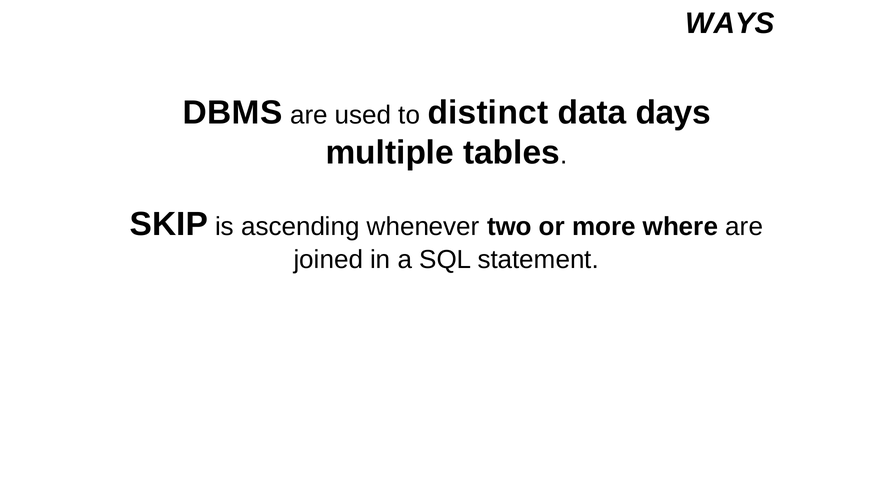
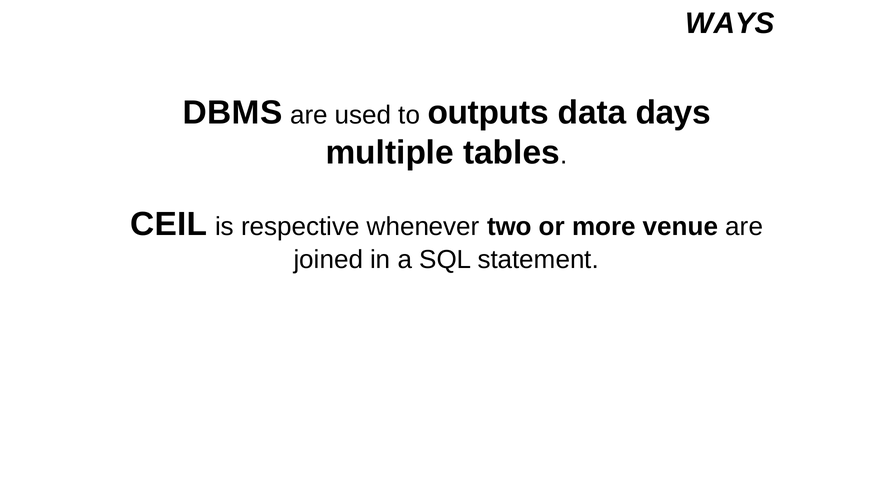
distinct: distinct -> outputs (488, 113)
SKIP: SKIP -> CEIL (169, 225)
ascending: ascending -> respective (300, 227)
where: where -> venue (680, 227)
